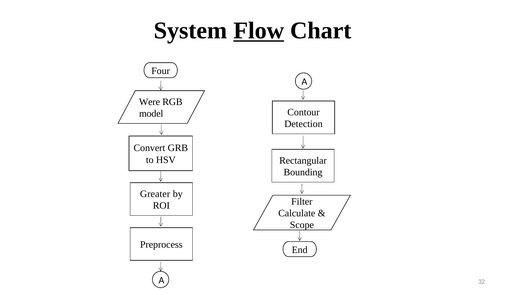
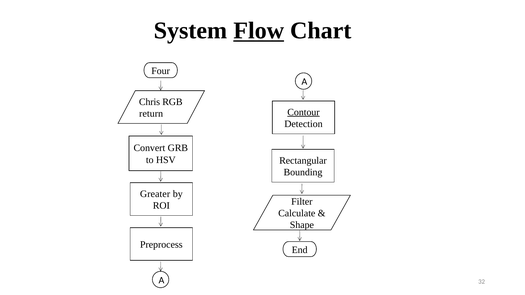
Were: Were -> Chris (150, 102)
Contour underline: none -> present (304, 112)
model: model -> return (151, 114)
Scope: Scope -> Shape (302, 225)
